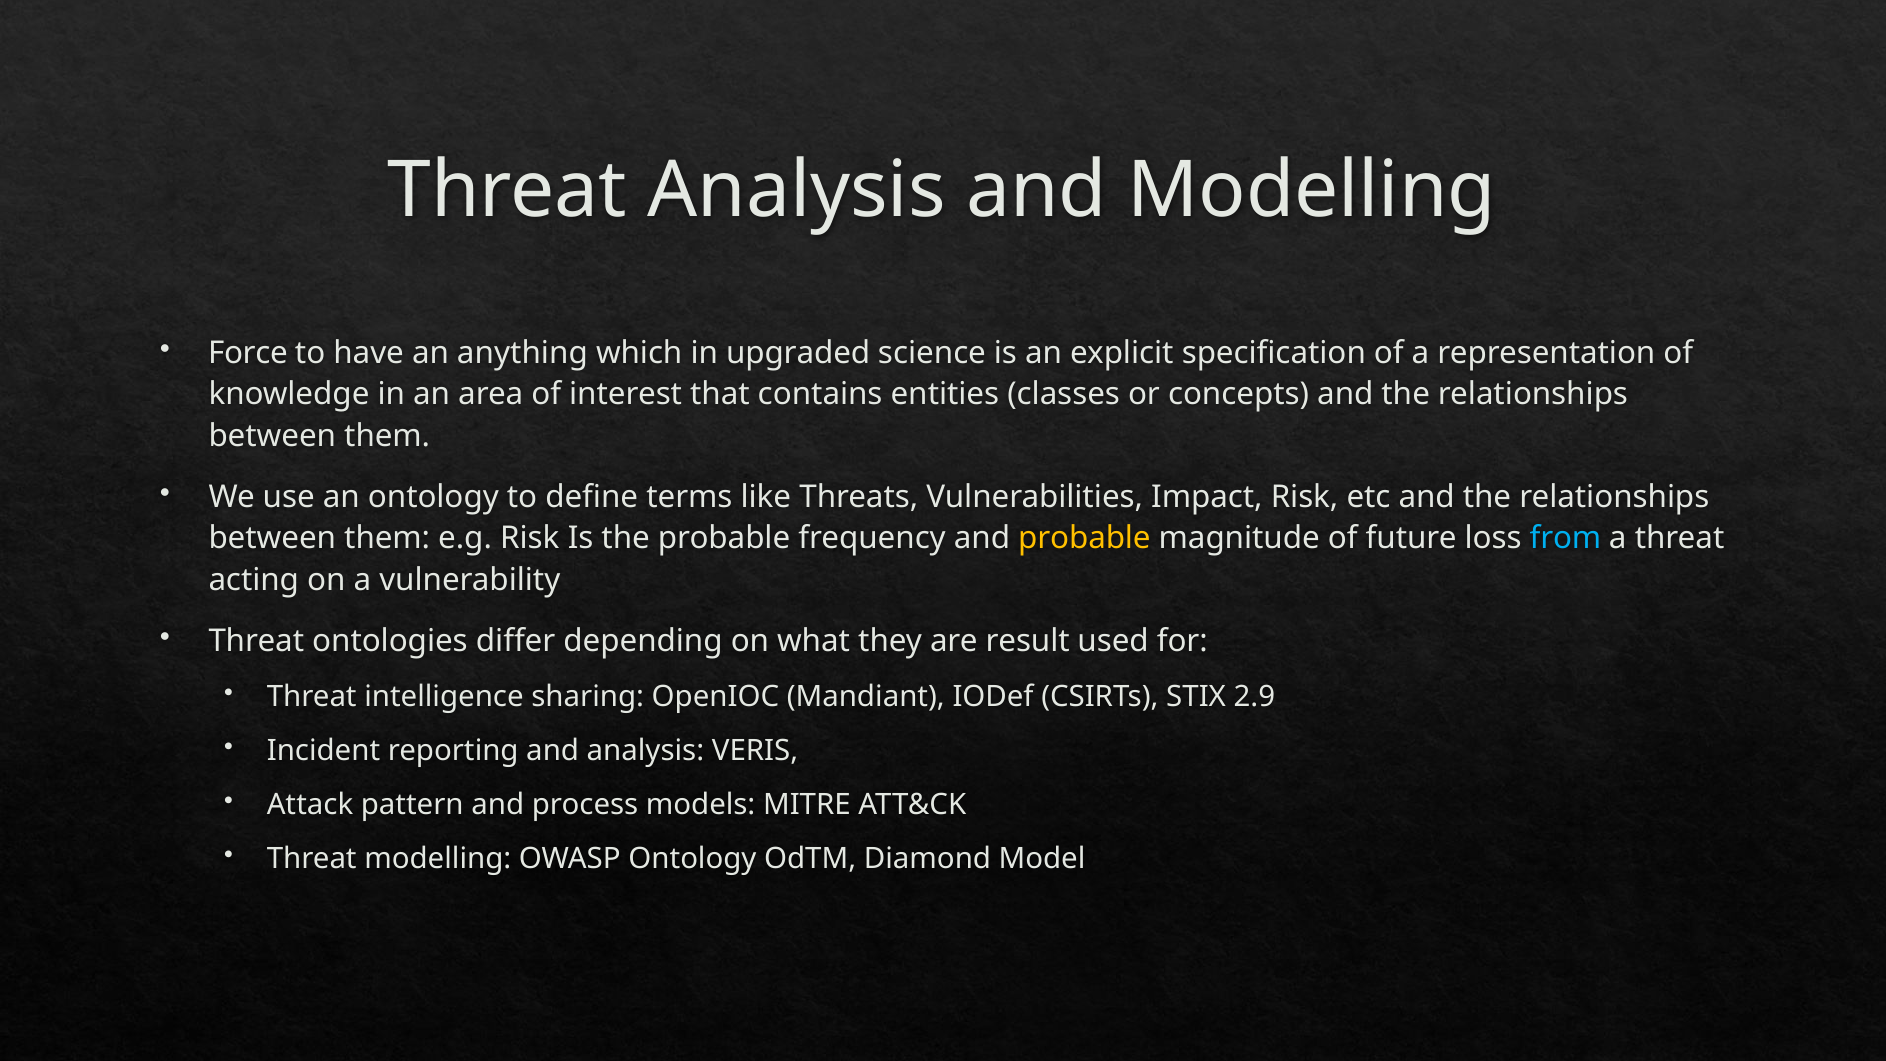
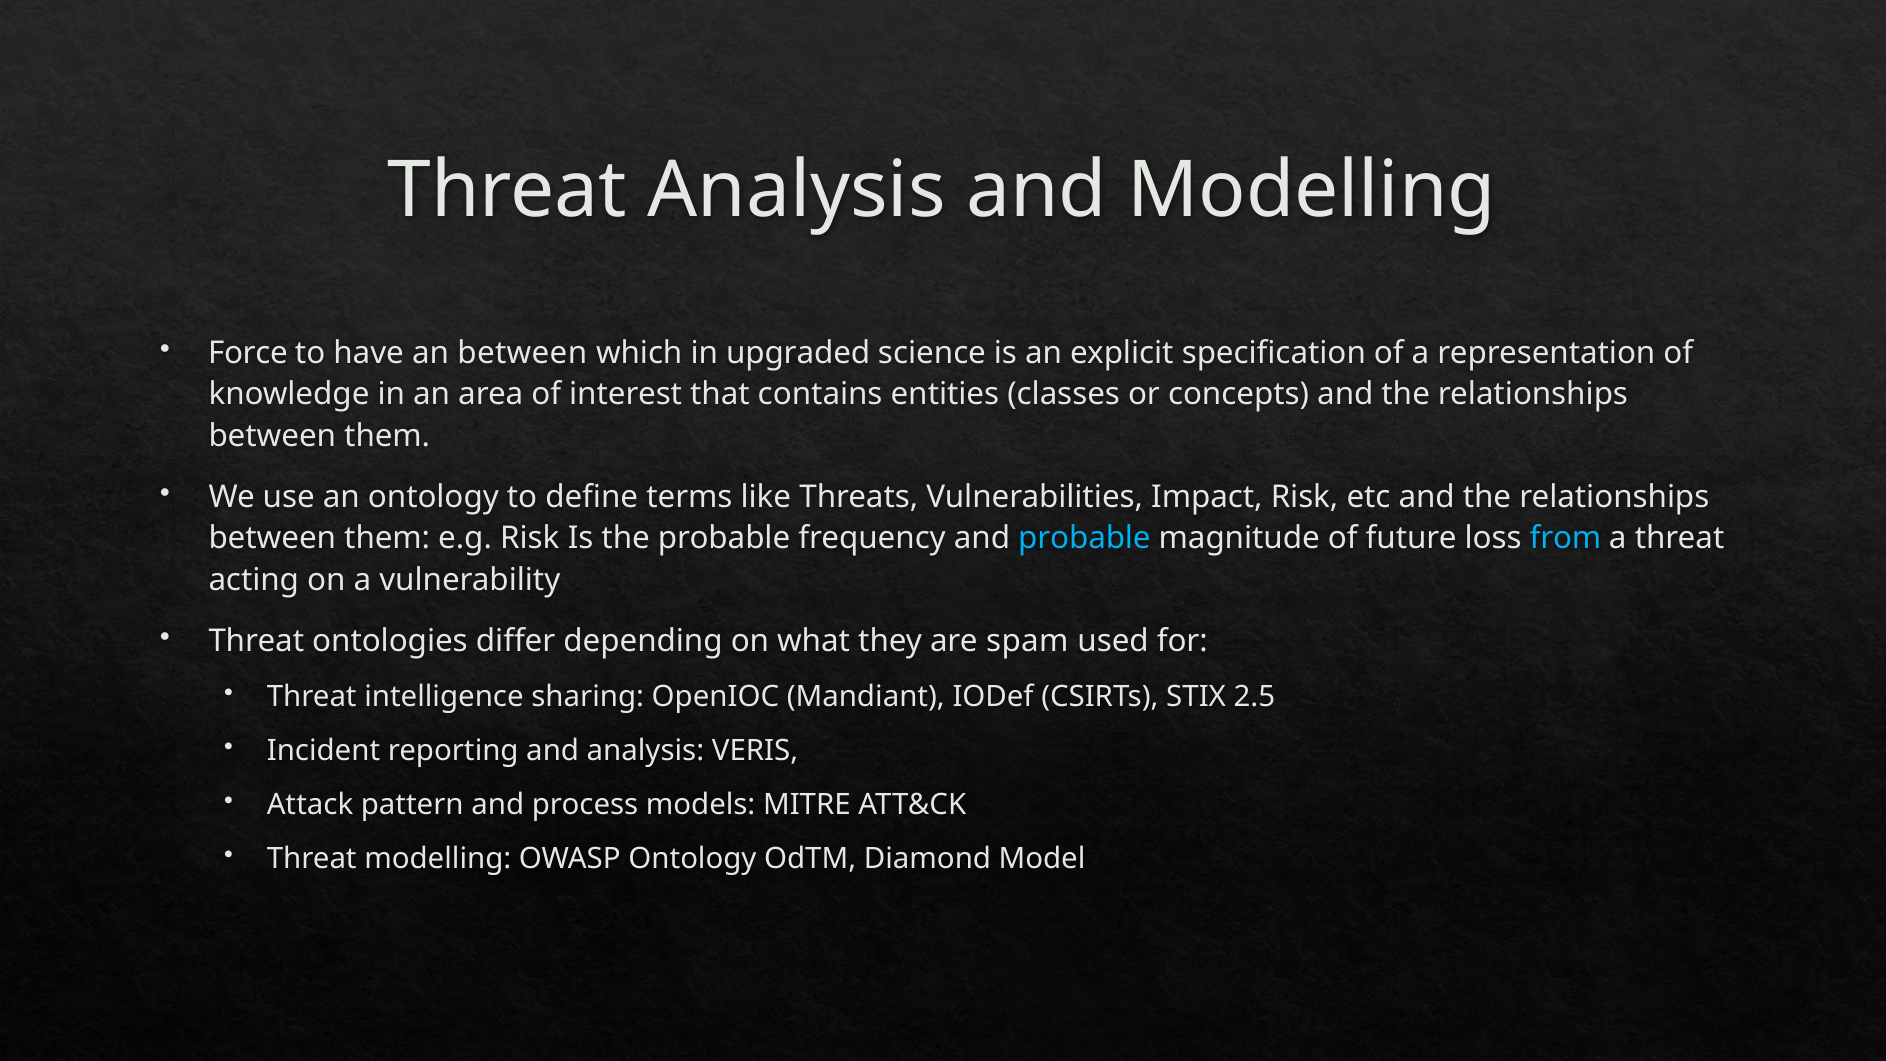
an anything: anything -> between (522, 353)
probable colour: yellow -> light blue (1084, 538)
result: result -> spam (1027, 641)
2.9: 2.9 -> 2.5 (1254, 696)
